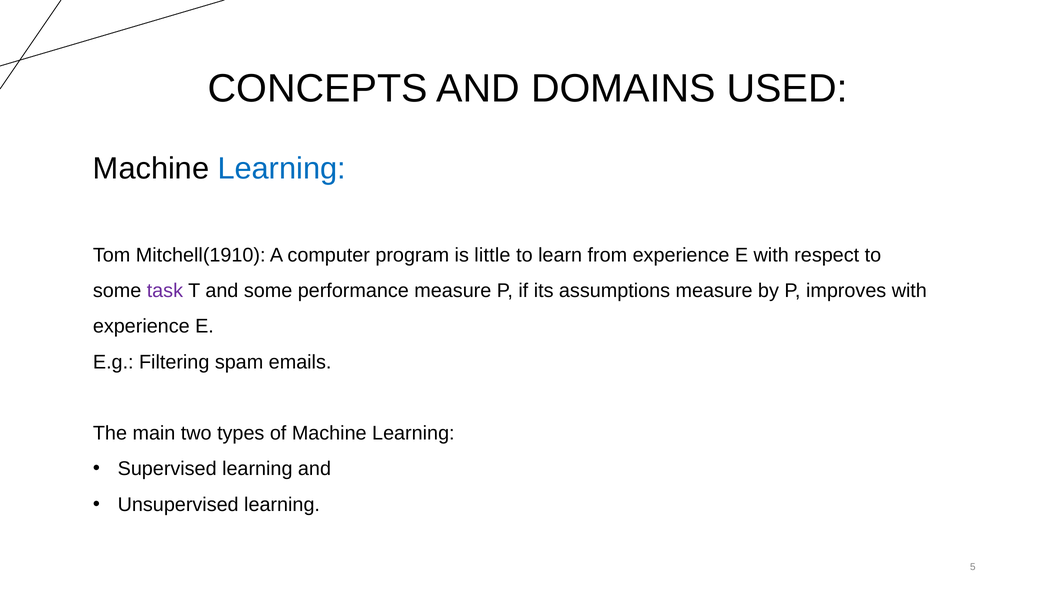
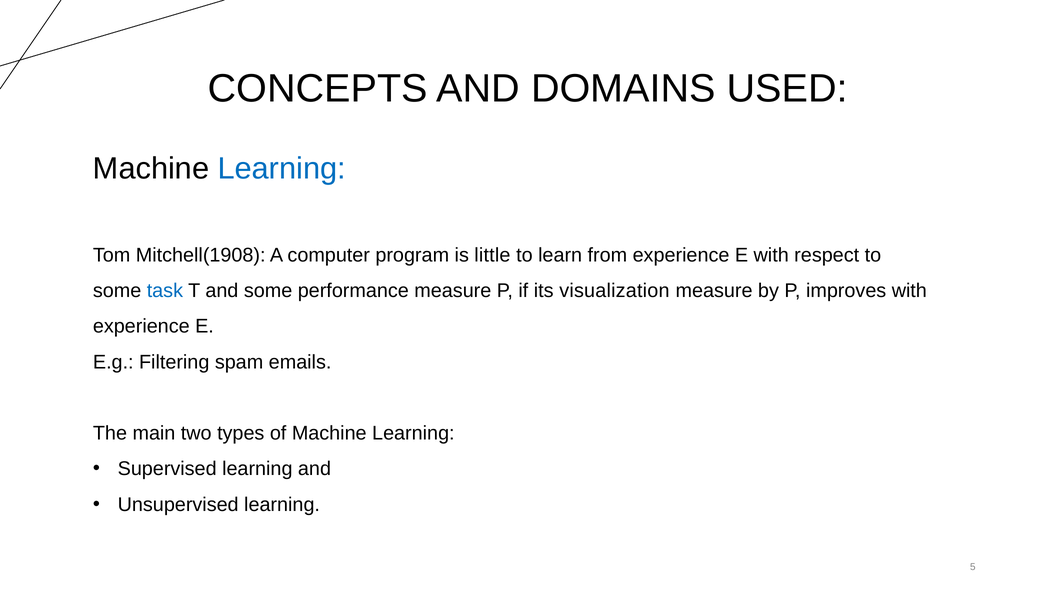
Mitchell(1910: Mitchell(1910 -> Mitchell(1908 (201, 255)
task colour: purple -> blue (165, 291)
assumptions: assumptions -> visualization (614, 291)
